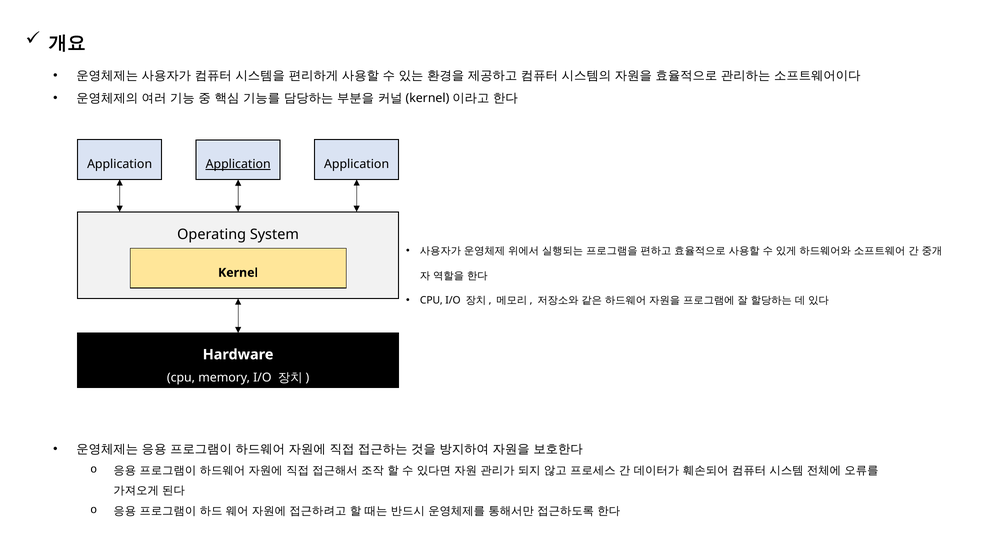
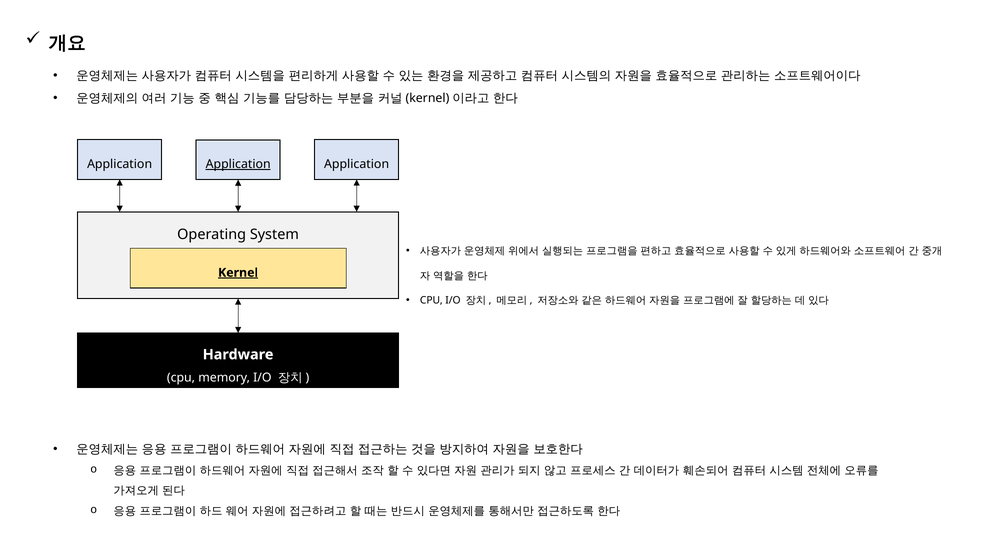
Kernel underline: none -> present (238, 273)
